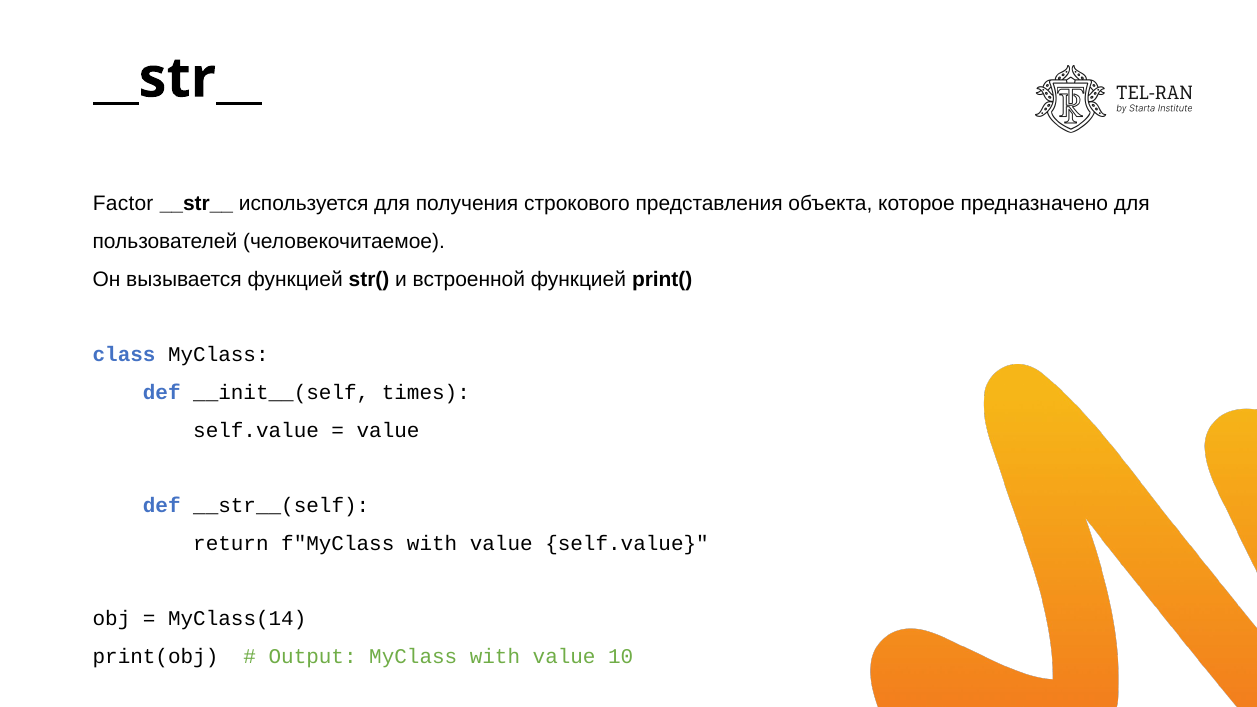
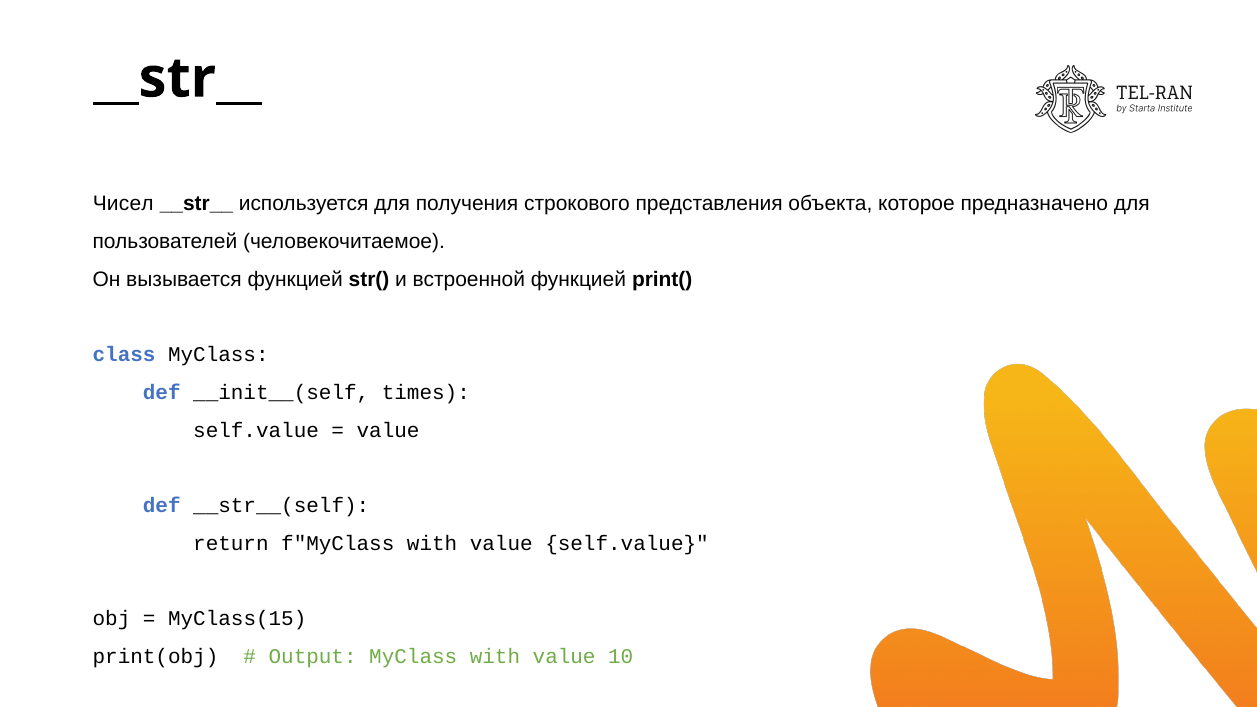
Factor: Factor -> Чисел (123, 204)
MyClass(14: MyClass(14 -> MyClass(15 (237, 619)
